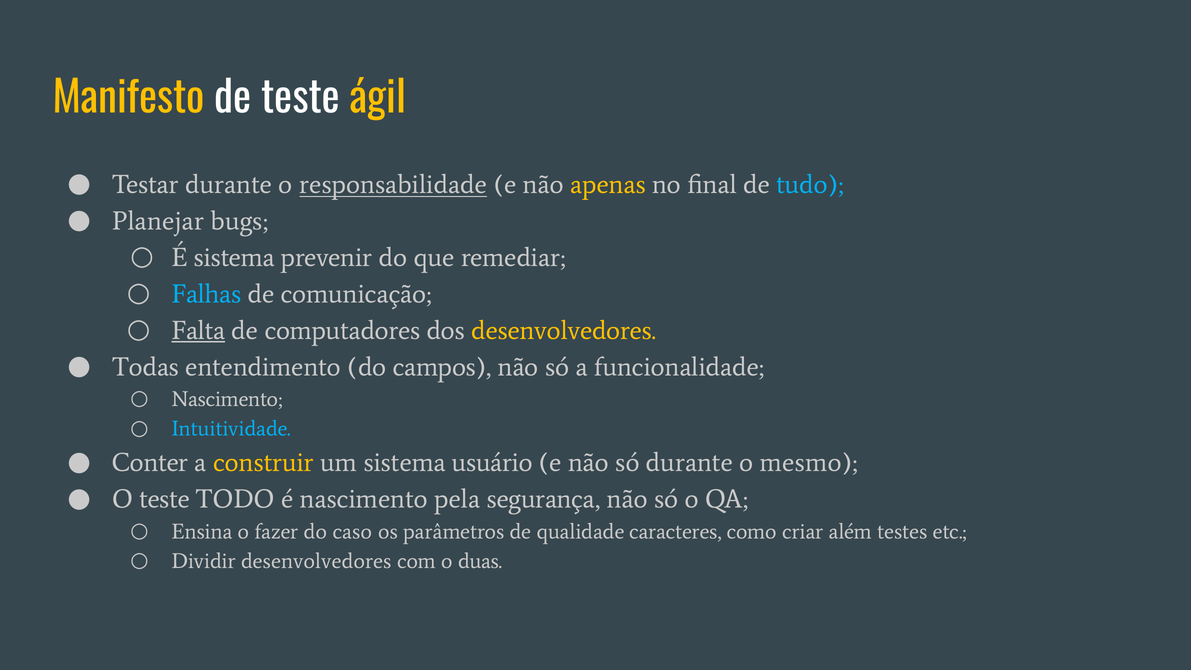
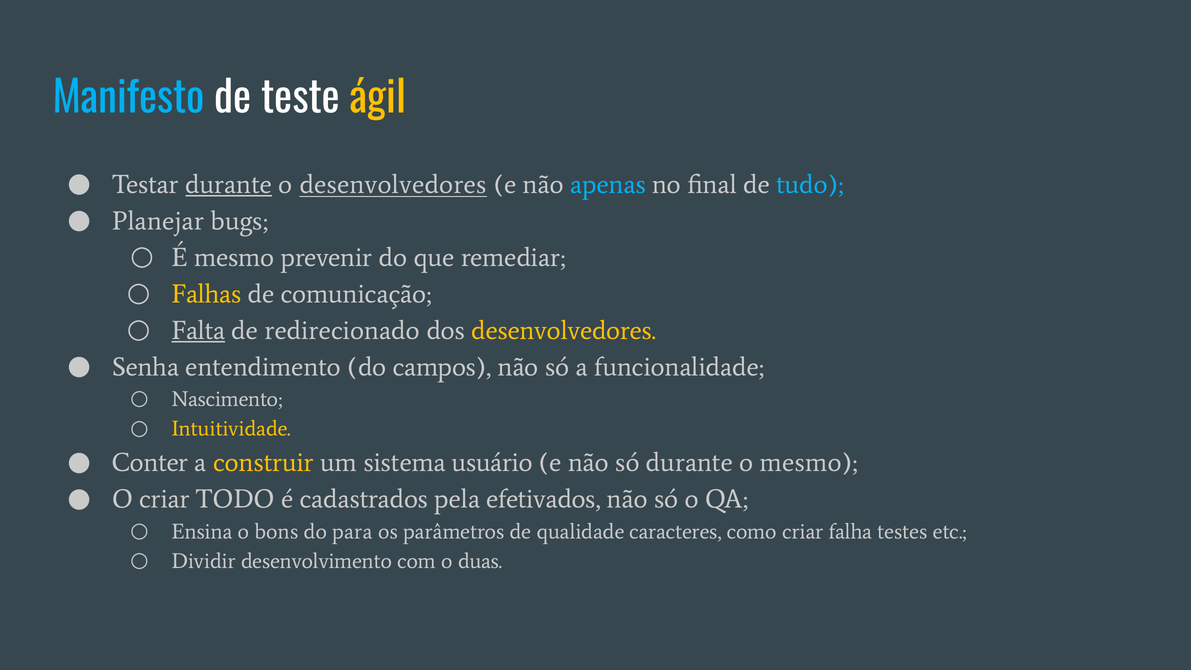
Manifesto colour: yellow -> light blue (129, 99)
durante underline: none -> present (229, 184)
o responsabilidade: responsabilidade -> desenvolvedores (393, 184)
apenas colour: yellow -> light blue (608, 184)
É sistema: sistema -> mesmo (234, 257)
Falhas colour: light blue -> yellow (207, 294)
computadores: computadores -> redirecionado (342, 330)
Todas: Todas -> Senha (146, 367)
Intuitividade colour: light blue -> yellow (231, 429)
O teste: teste -> criar (164, 499)
é nascimento: nascimento -> cadastrados (364, 499)
segurança: segurança -> efetivados (544, 499)
fazer: fazer -> bons (276, 531)
caso: caso -> para (352, 531)
além: além -> falha (850, 531)
Dividir desenvolvedores: desenvolvedores -> desenvolvimento (316, 561)
